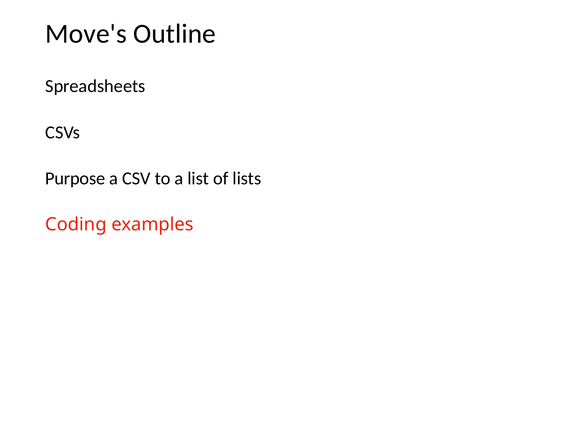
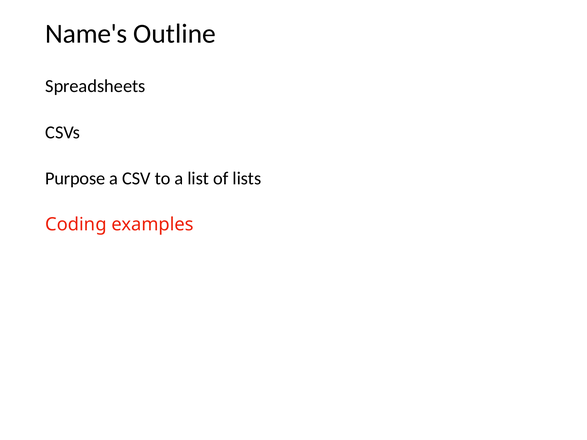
Move's: Move's -> Name's (86, 34)
